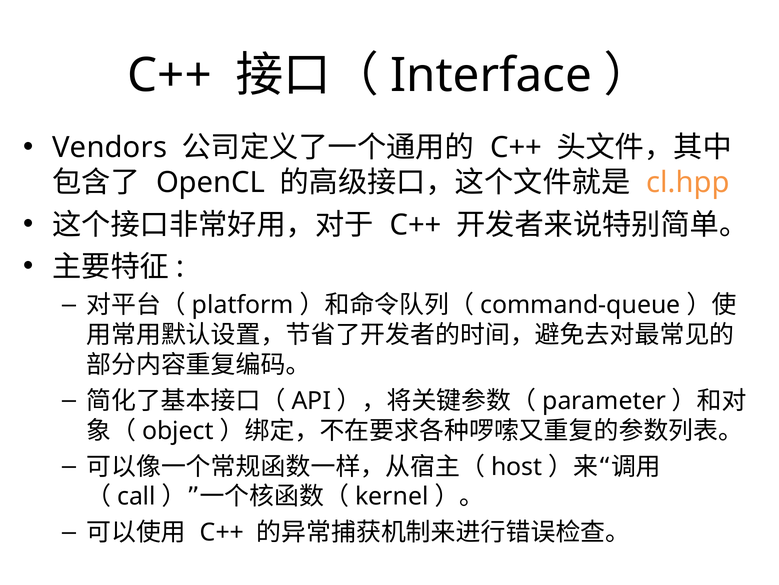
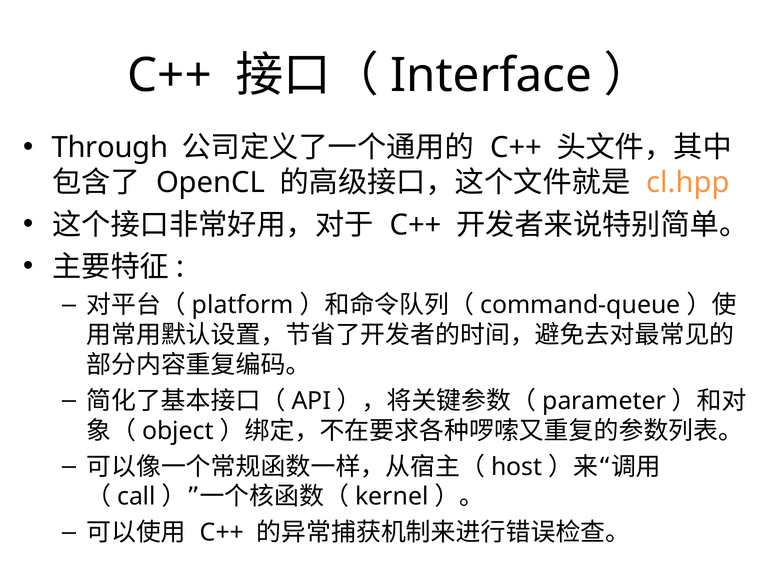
Vendors: Vendors -> Through (110, 147)
